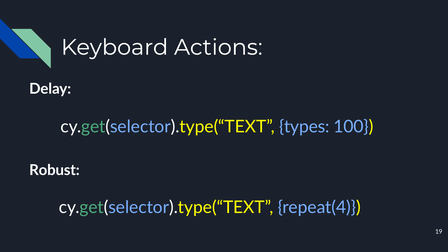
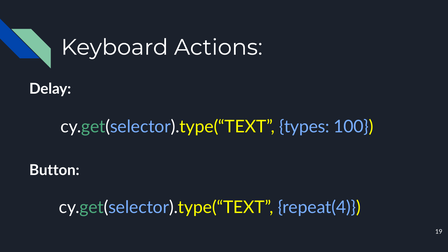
Robust: Robust -> Button (54, 170)
